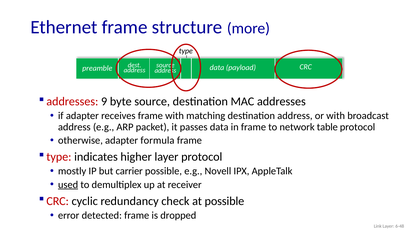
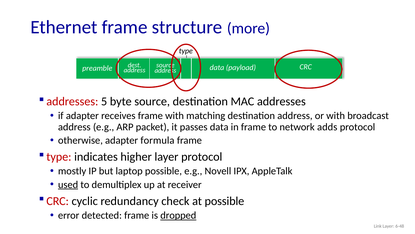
9: 9 -> 5 (104, 101)
table: table -> adds (327, 127)
carrier: carrier -> laptop (129, 171)
dropped underline: none -> present (178, 215)
